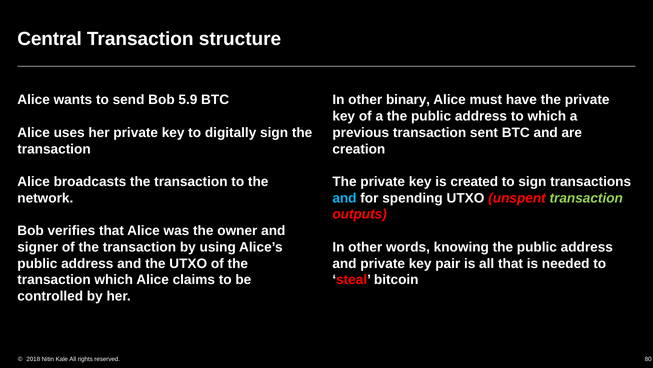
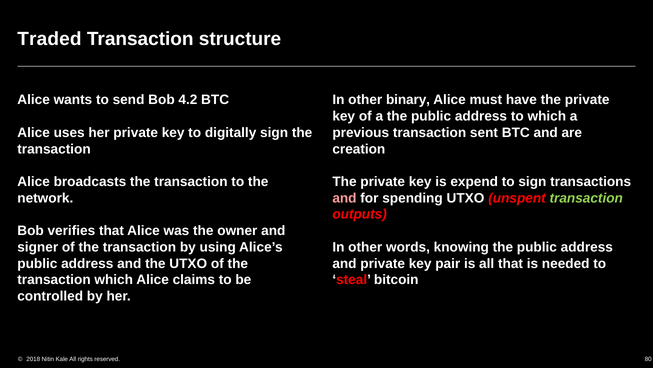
Central: Central -> Traded (49, 39)
5.9: 5.9 -> 4.2 (188, 100)
created: created -> expend (474, 181)
and colour: light blue -> pink (344, 198)
